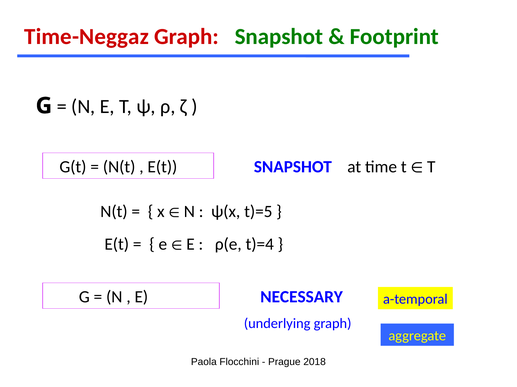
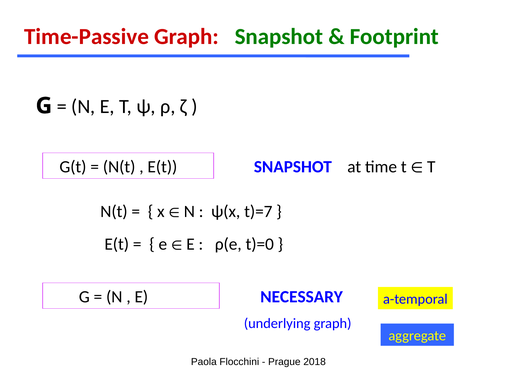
Time-Neggaz: Time-Neggaz -> Time-Passive (87, 37)
t)=5: t)=5 -> t)=7 (258, 212)
t)=4: t)=4 -> t)=0 (260, 245)
